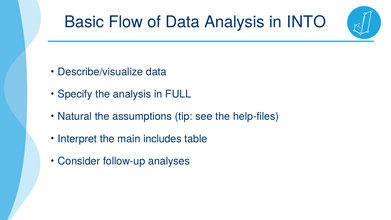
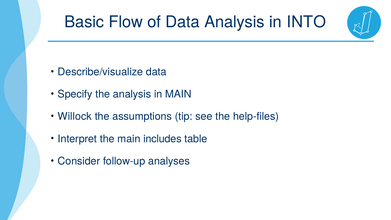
in FULL: FULL -> MAIN (178, 94)
Natural: Natural -> Willock (75, 116)
